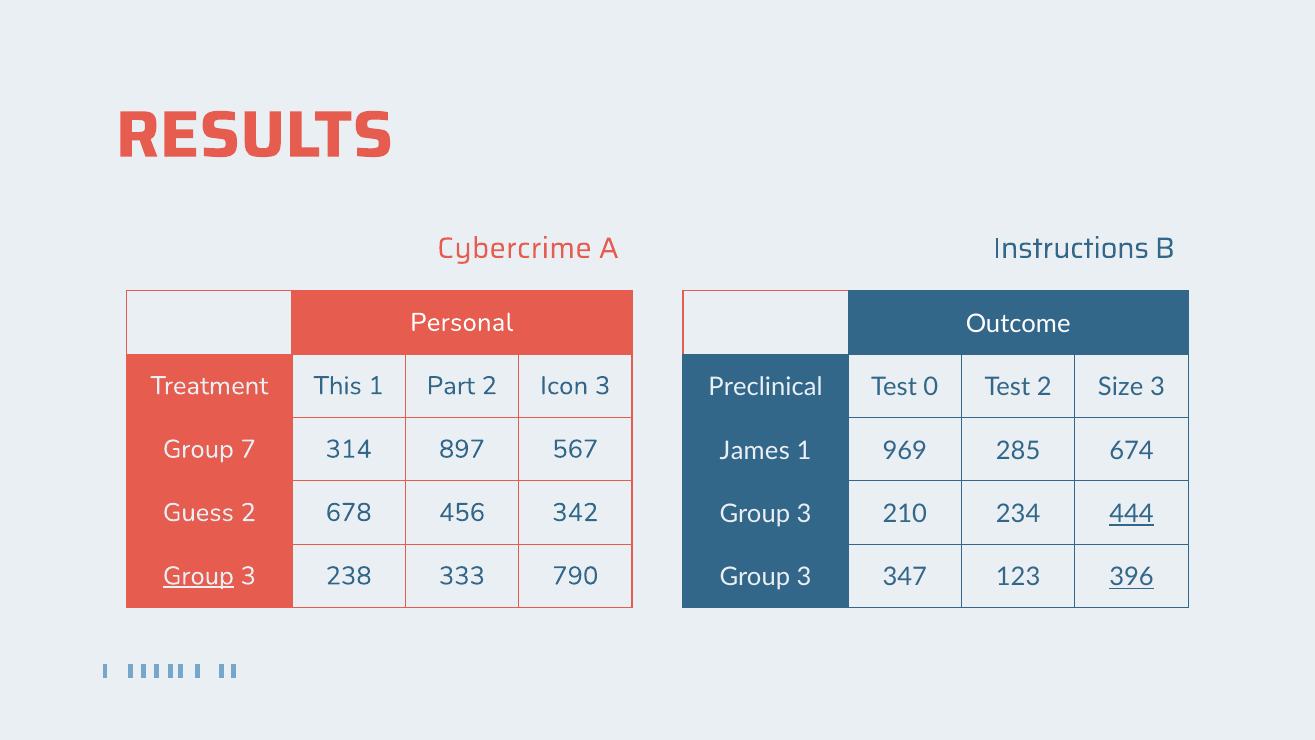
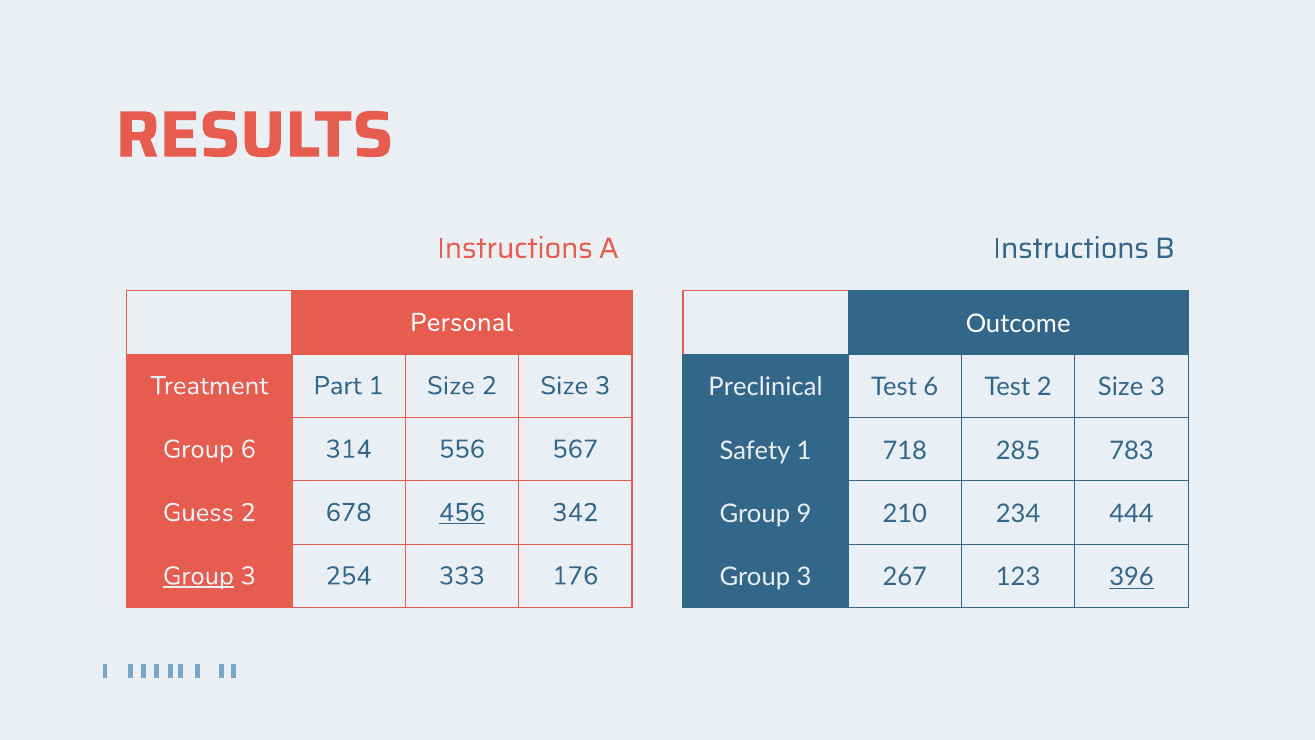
Cybercrime: Cybercrime -> Instructions (515, 248)
This: This -> Part (338, 386)
1 Part: Part -> Size (451, 386)
Icon: Icon -> Size (564, 386)
Test 0: 0 -> 6 (931, 387)
Group 7: 7 -> 6 (248, 449)
897: 897 -> 556 (462, 449)
James: James -> Safety (755, 450)
969: 969 -> 718 (905, 450)
674: 674 -> 783 (1131, 450)
456 underline: none -> present (462, 512)
3: 3 -> 9 (804, 514)
444 underline: present -> none (1131, 514)
238: 238 -> 254 (349, 576)
790: 790 -> 176 (575, 576)
347: 347 -> 267 (905, 577)
